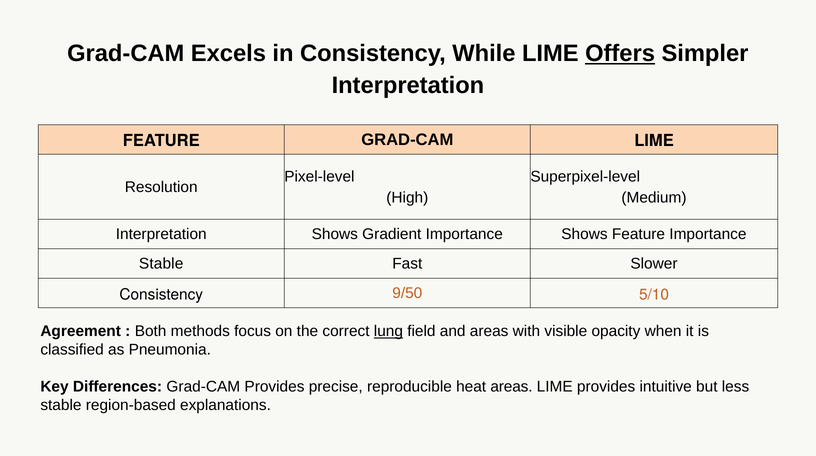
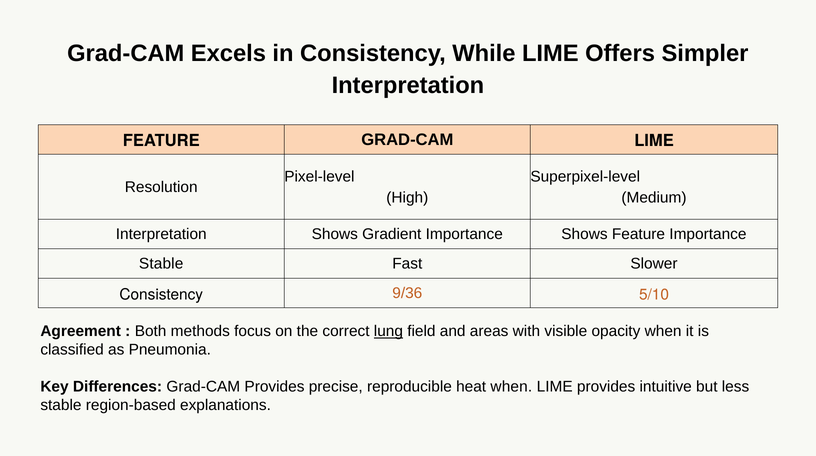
Offers underline: present -> none (620, 53)
9/50: 9/50 -> 9/36 (407, 293)
heat areas: areas -> when (511, 386)
